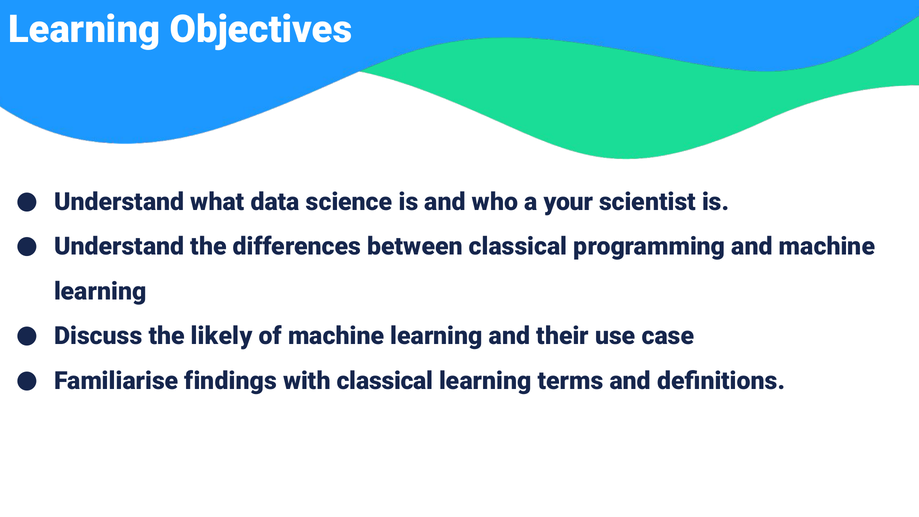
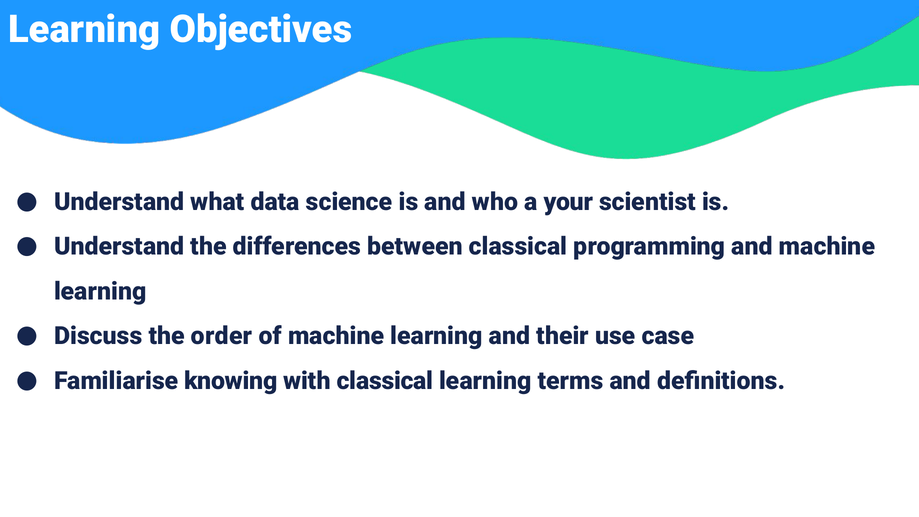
likely: likely -> order (222, 336)
findings: findings -> knowing (231, 381)
